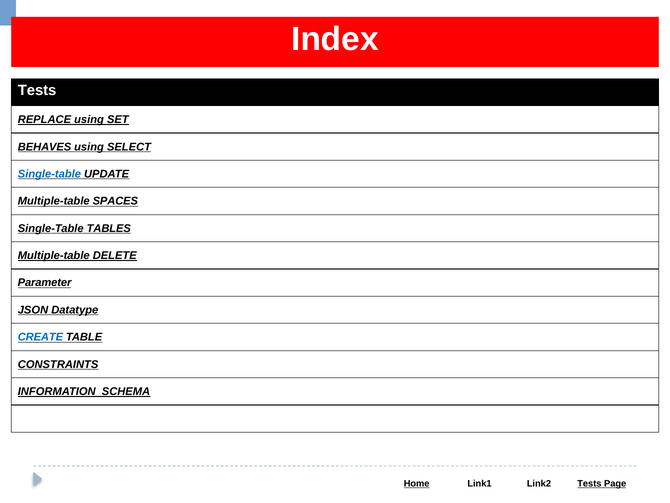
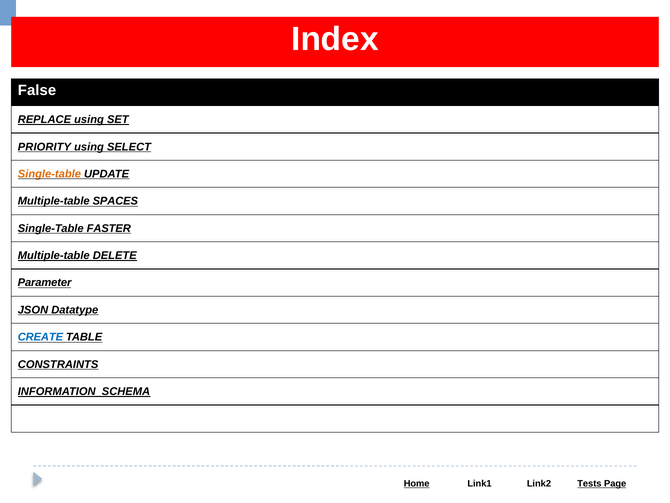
Tests: Tests -> False (37, 90)
BEHAVES: BEHAVES -> PRIORITY (44, 147)
Single-table colour: blue -> orange (49, 174)
TABLES: TABLES -> FASTER (109, 228)
